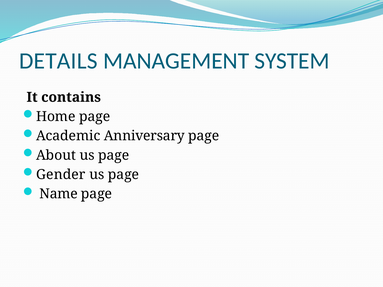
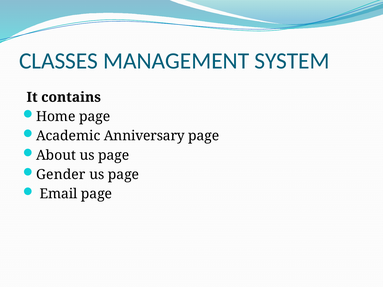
DETAILS: DETAILS -> CLASSES (59, 61)
Name: Name -> Email (59, 194)
